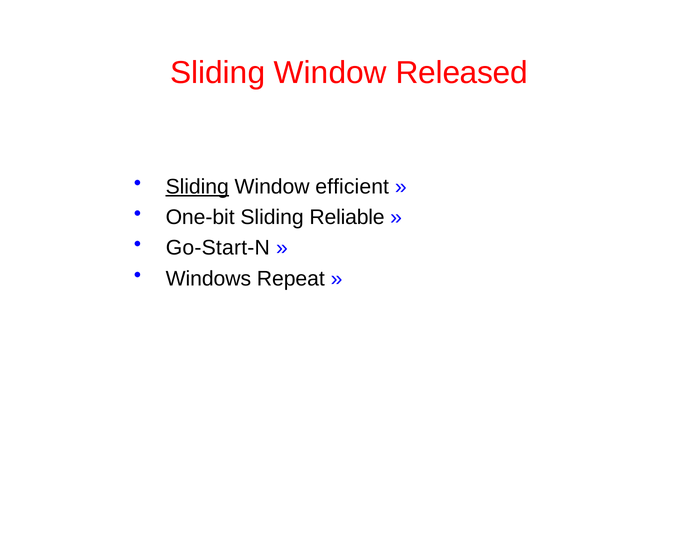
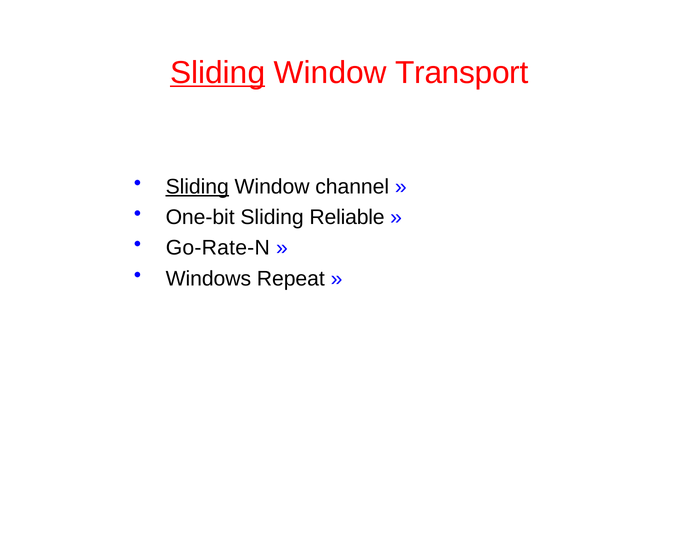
Sliding underline: none -> present (218, 73)
Released: Released -> Transport (462, 73)
efficient: efficient -> channel (352, 187)
Go-Start-N: Go-Start-N -> Go-Rate-N (218, 248)
